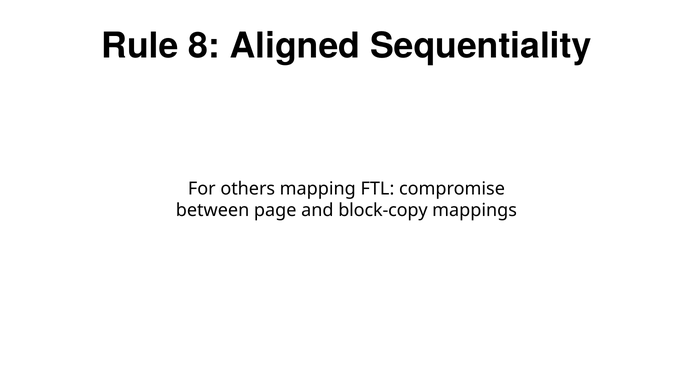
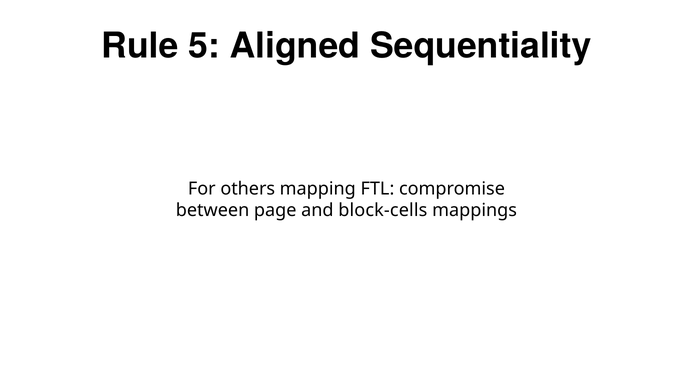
8: 8 -> 5 (204, 46)
block-copy: block-copy -> block-cells (383, 210)
